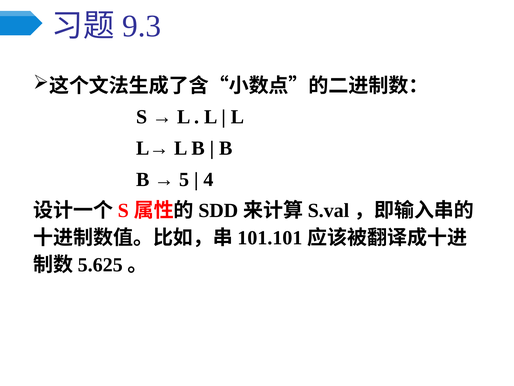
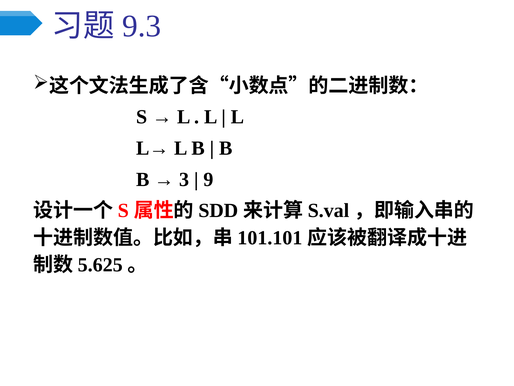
5: 5 -> 3 (184, 179)
4: 4 -> 9 (209, 179)
